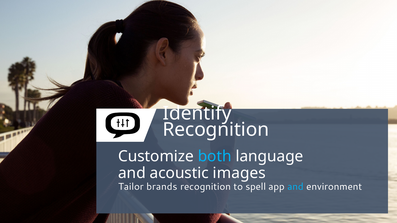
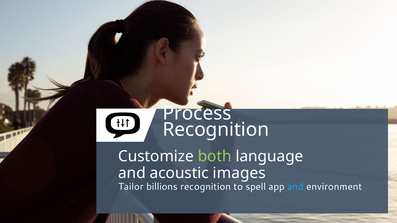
Identify: Identify -> Process (197, 113)
both colour: light blue -> light green (215, 157)
brands: brands -> billions (162, 187)
